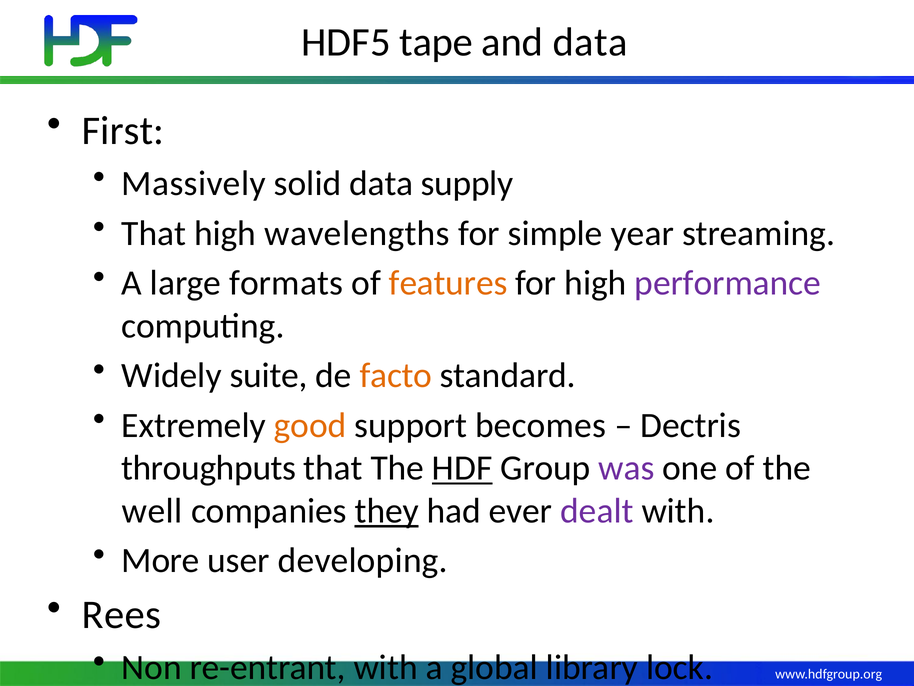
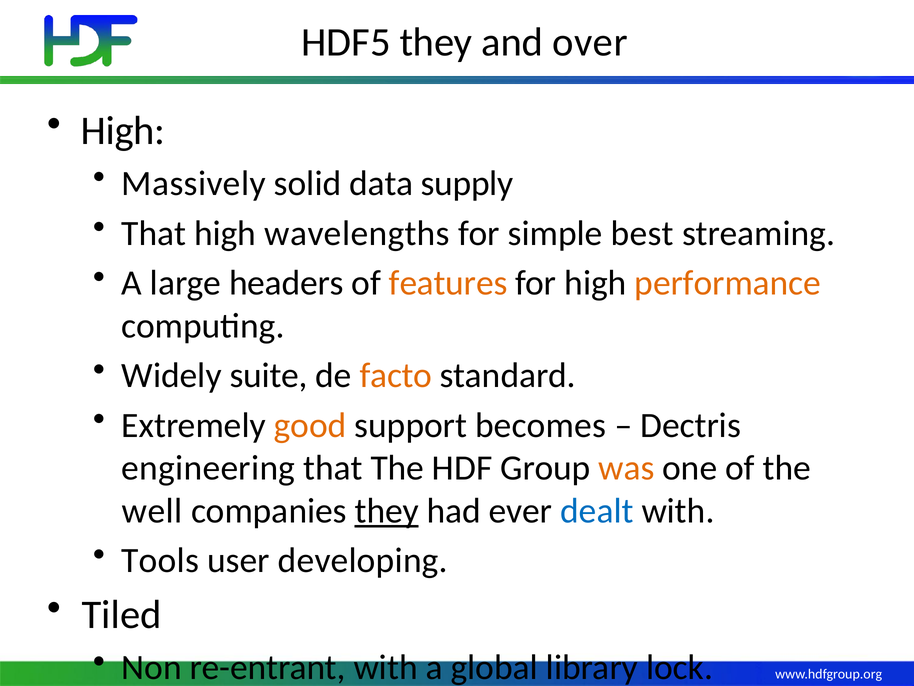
HDF5 tape: tape -> they (436, 42)
and data: data -> over (590, 42)
First: First -> High (123, 131)
year: year -> best (642, 233)
formats: formats -> headers (286, 283)
performance colour: purple -> orange (728, 283)
throughputs: throughputs -> engineering (208, 468)
HDF underline: present -> none (462, 468)
was colour: purple -> orange (626, 468)
dealt colour: purple -> blue (597, 511)
More: More -> Tools (160, 560)
Rees: Rees -> Tiled (122, 615)
